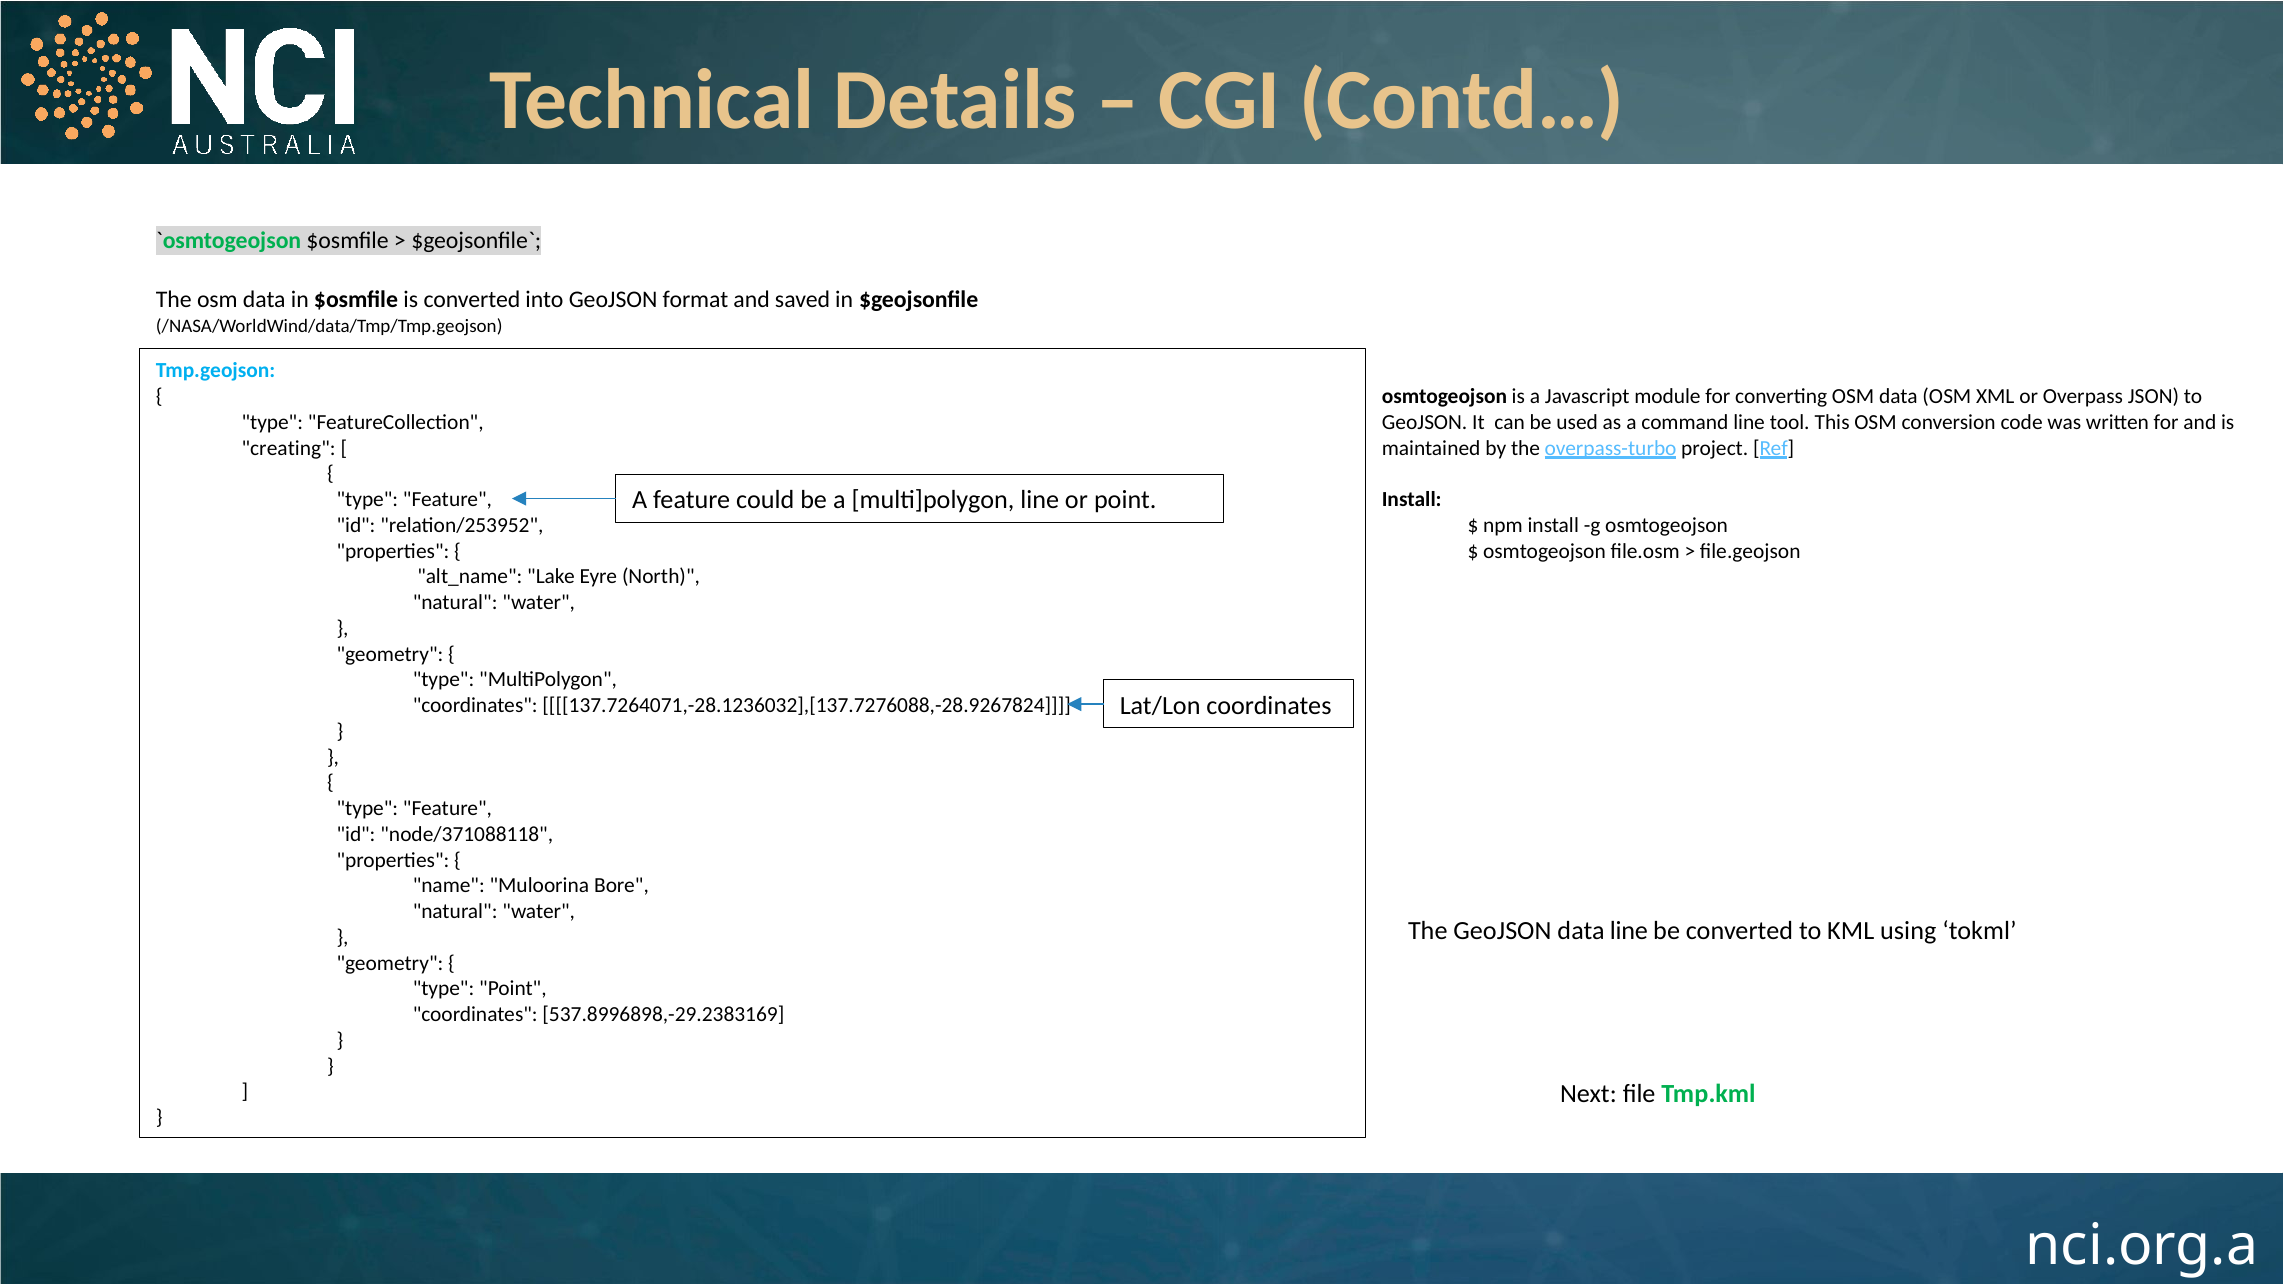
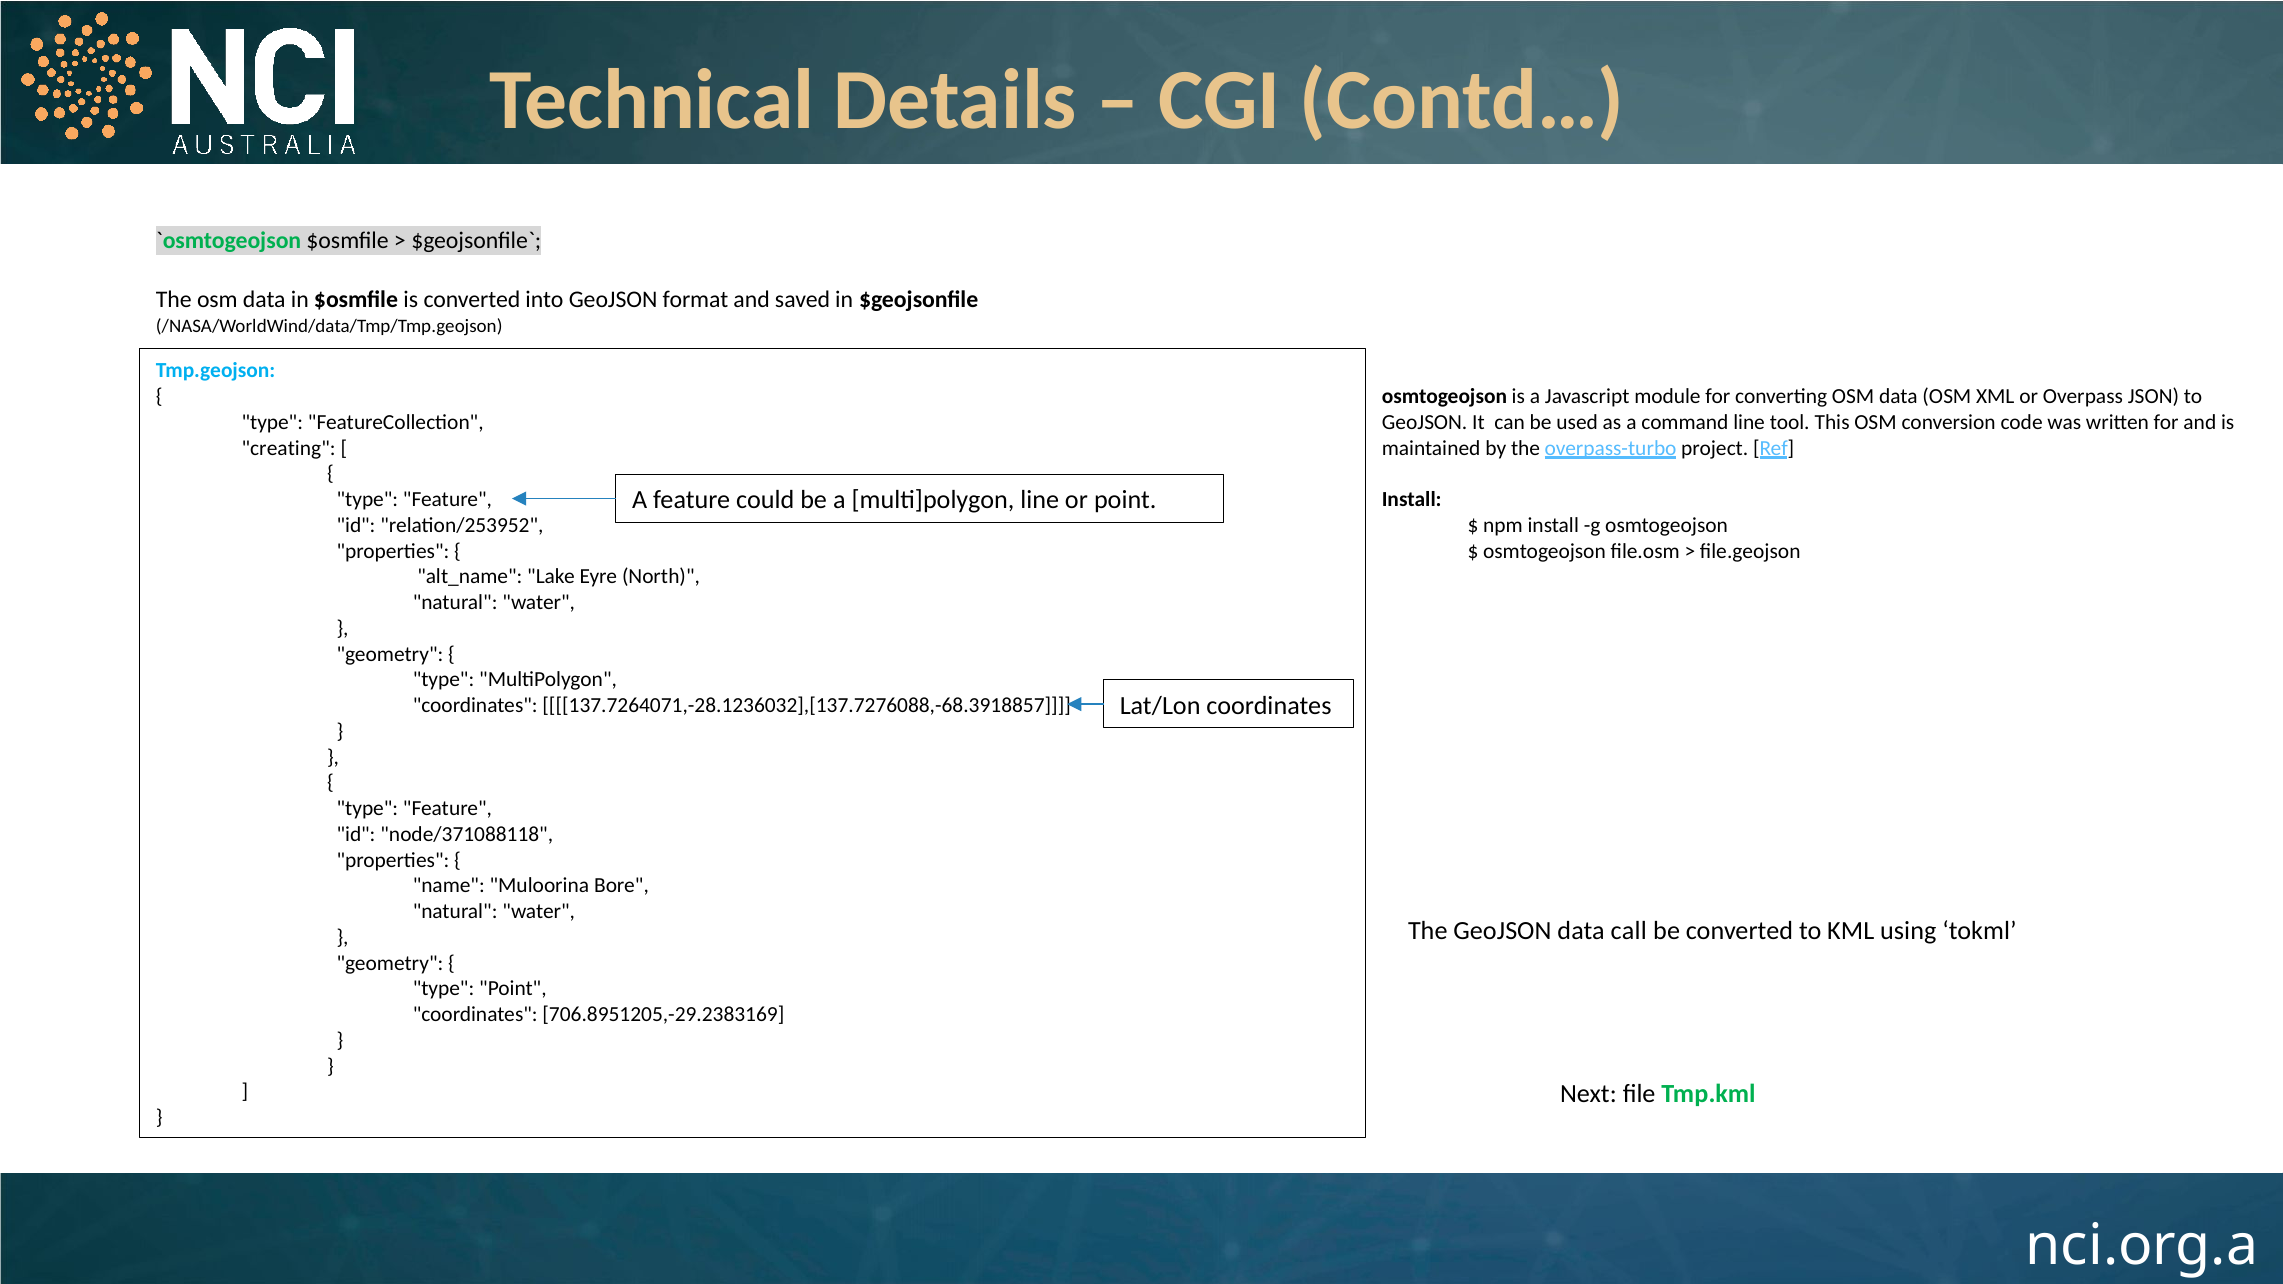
137.7264071,-28.1236032],[137.7276088,-28.9267824: 137.7264071,-28.1236032],[137.7276088,-28.9267824 -> 137.7264071,-28.1236032],[137.7276088,-68.3918857 (807, 706)
data line: line -> call (1629, 931)
537.8996898,-29.2383169: 537.8996898,-29.2383169 -> 706.8951205,-29.2383169 (663, 1015)
